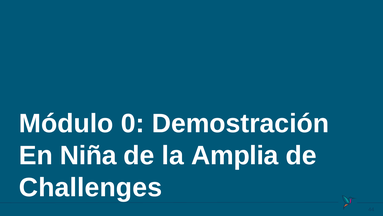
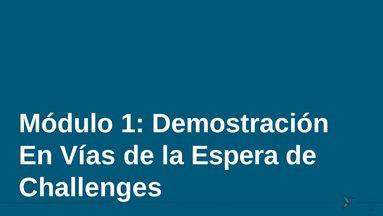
0: 0 -> 1 (133, 123)
Niña: Niña -> Vías (88, 155)
Amplia: Amplia -> Espera (235, 155)
